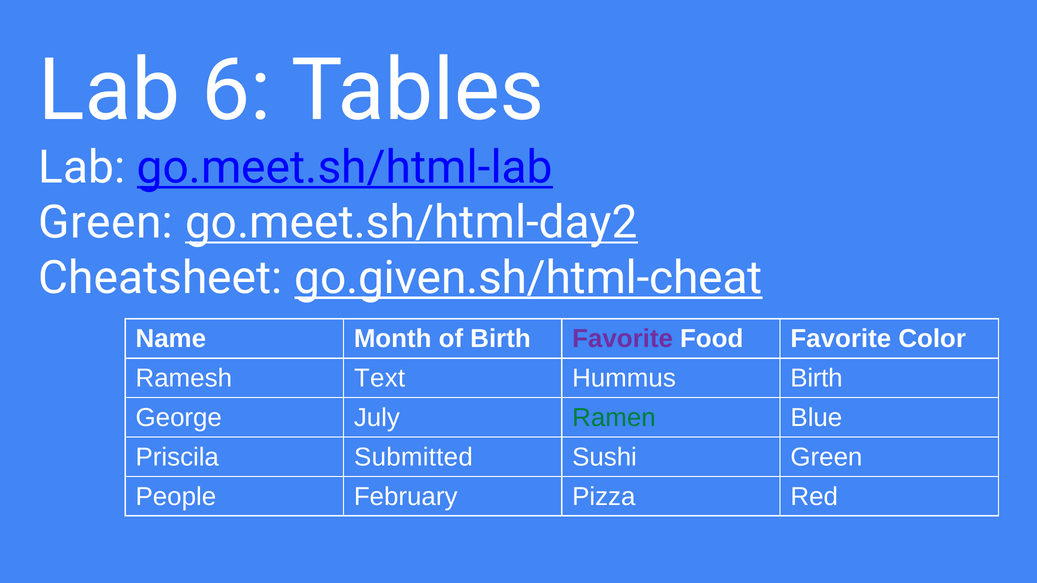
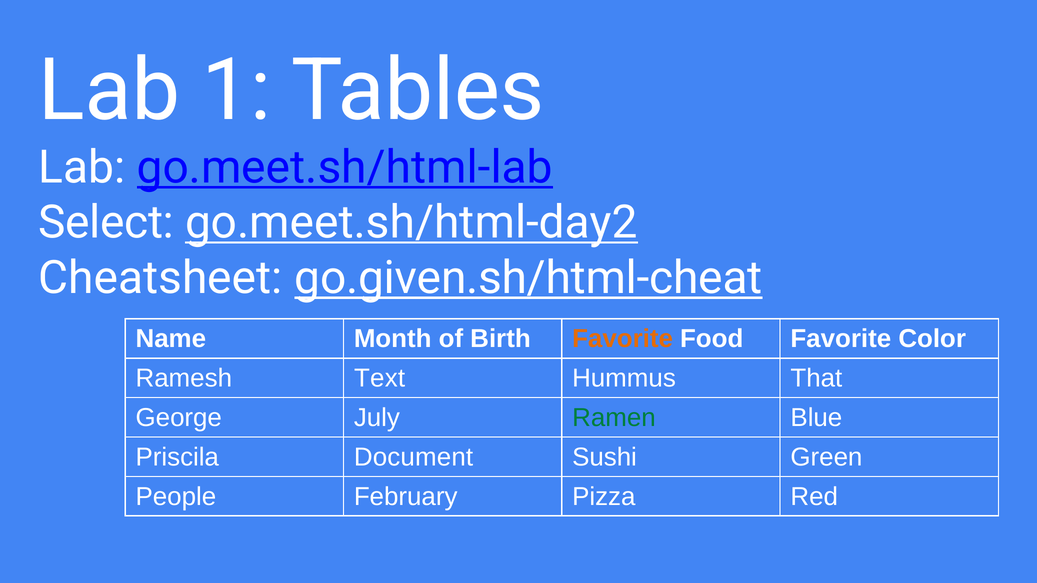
6: 6 -> 1 (237, 91)
Green: Green -> Select (106, 223)
Favorite colour: purple -> orange (623, 339)
Hummus Birth: Birth -> That (816, 379)
Submitted: Submitted -> Document (414, 457)
